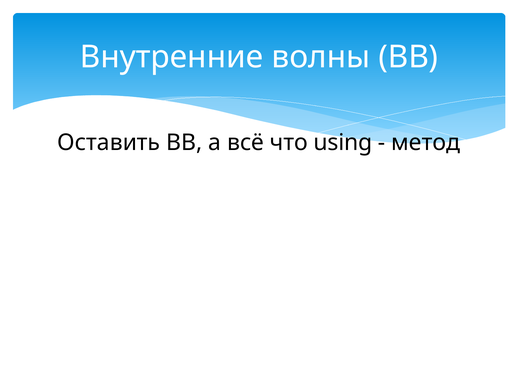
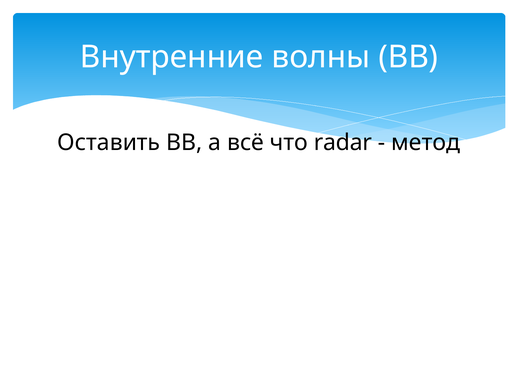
using: using -> radar (343, 142)
